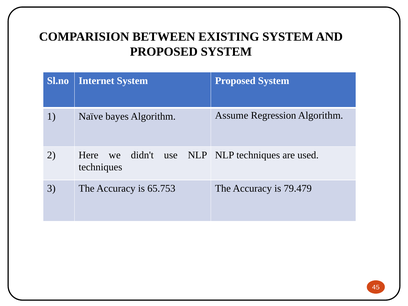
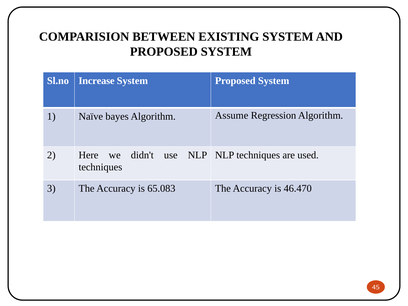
Internet: Internet -> Increase (97, 81)
65.753: 65.753 -> 65.083 (161, 189)
79.479: 79.479 -> 46.470 (298, 189)
